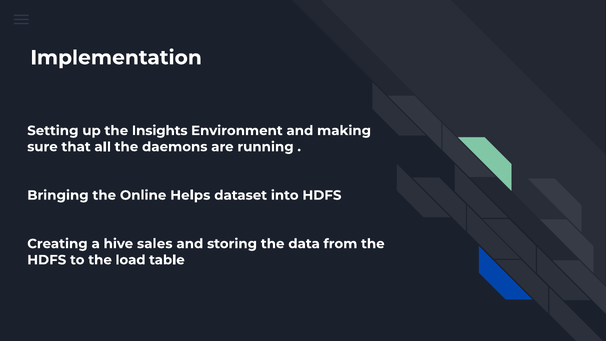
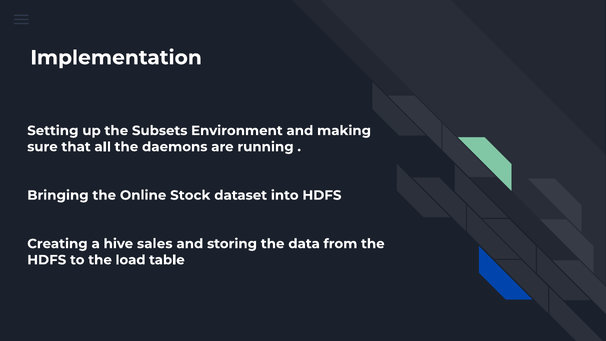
Insights: Insights -> Subsets (160, 131)
Helps: Helps -> Stock (190, 195)
